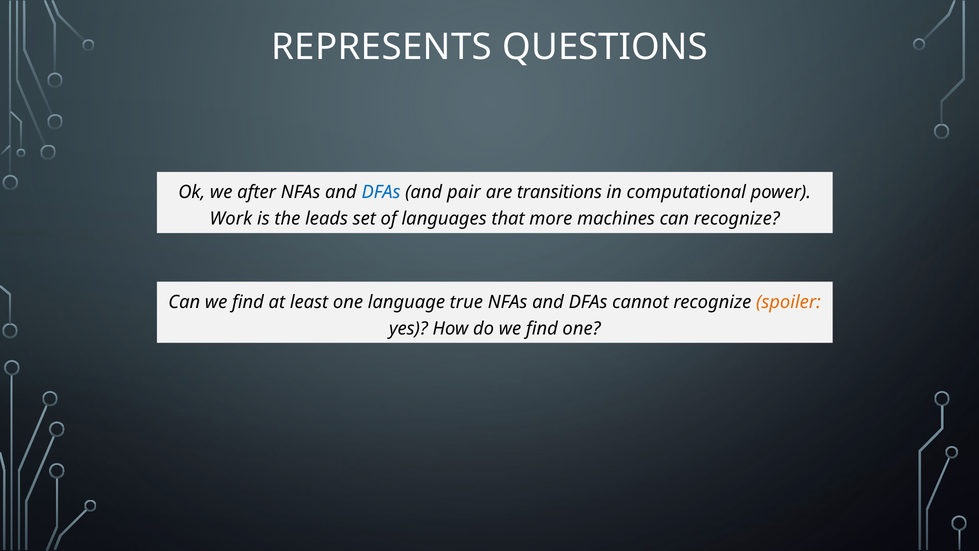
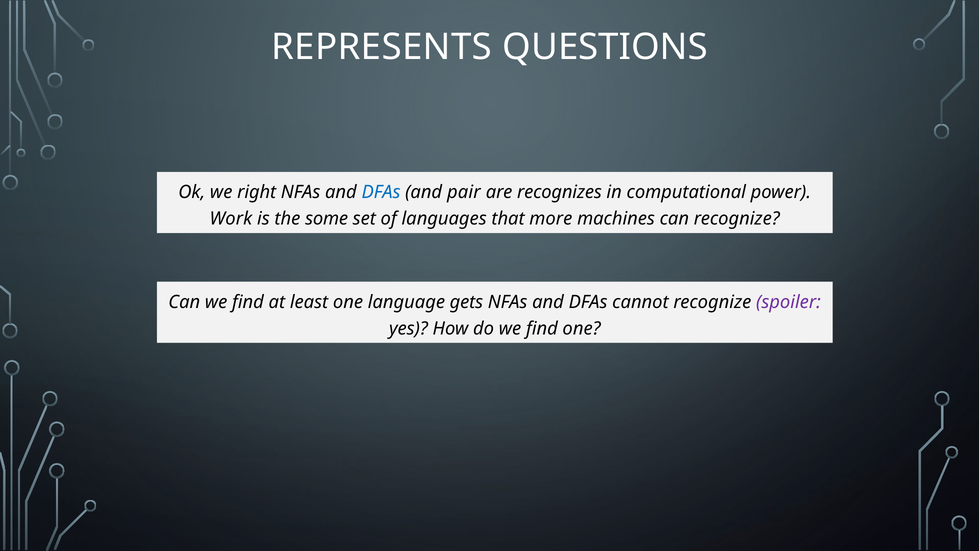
after: after -> right (257, 192)
transitions: transitions -> recognizes (559, 192)
leads: leads -> some (327, 219)
true: true -> gets (466, 302)
spoiler colour: orange -> purple (788, 302)
